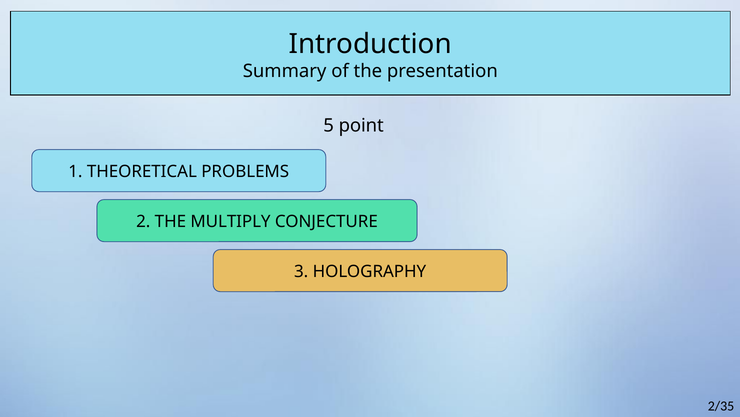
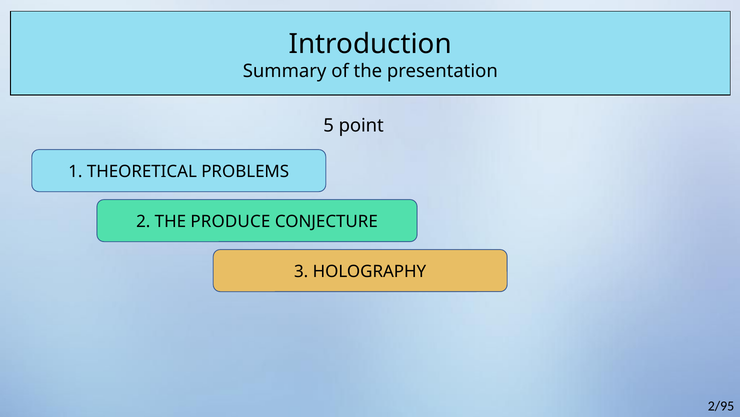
MULTIPLY: MULTIPLY -> PRODUCE (230, 221)
2/35: 2/35 -> 2/95 (721, 406)
